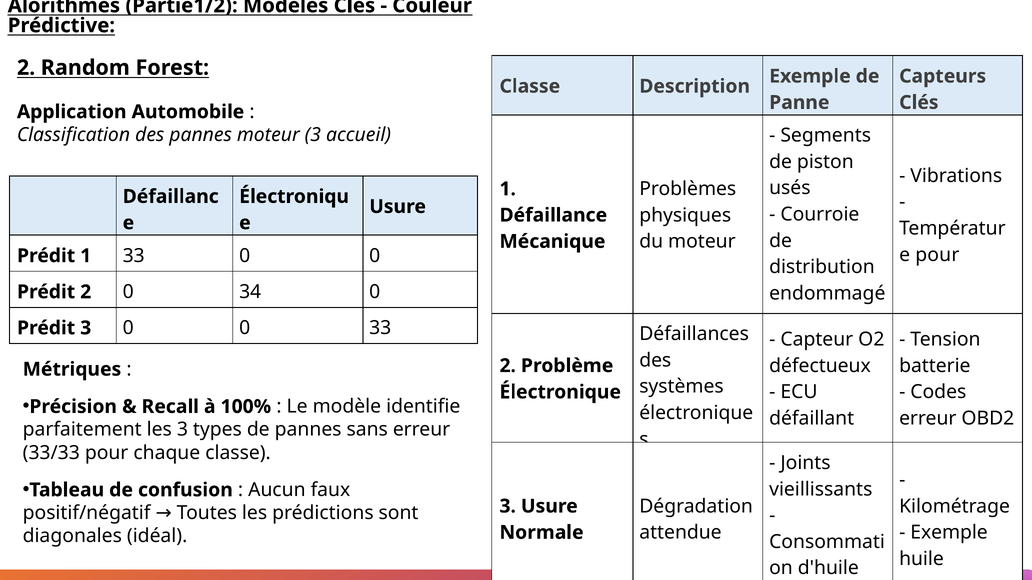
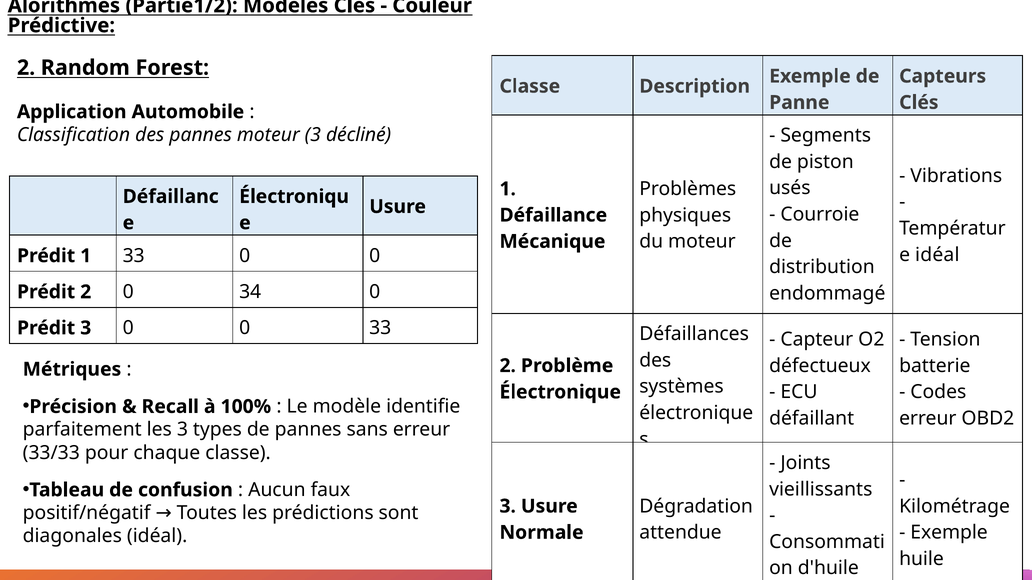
accueil: accueil -> décliné (359, 135)
pour: pour -> idéal (937, 255)
